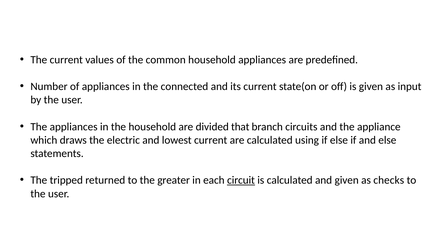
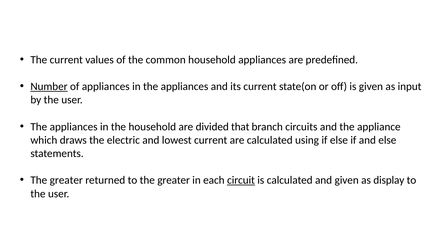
Number underline: none -> present (49, 86)
in the connected: connected -> appliances (185, 86)
tripped: tripped -> greater (66, 180)
checks: checks -> display (389, 180)
